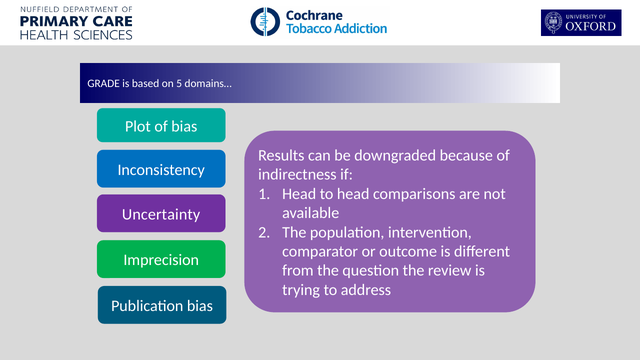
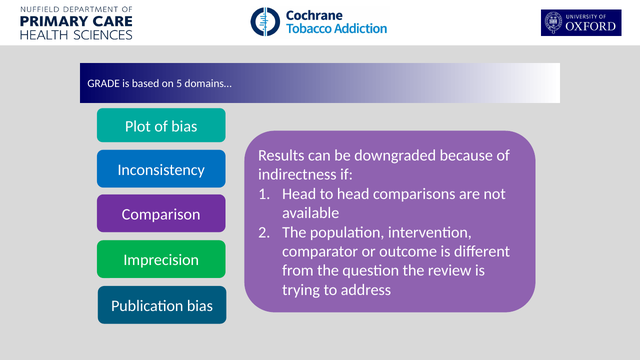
Uncertainty: Uncertainty -> Comparison (161, 214)
